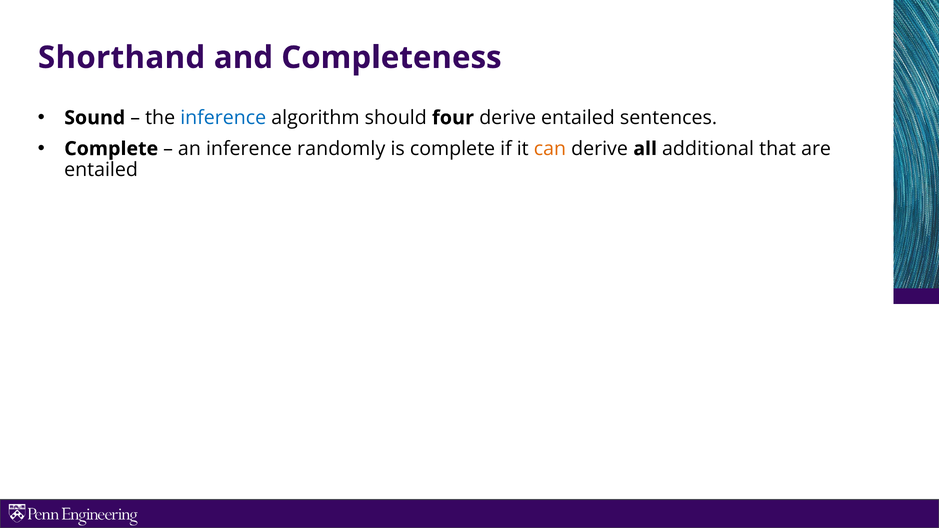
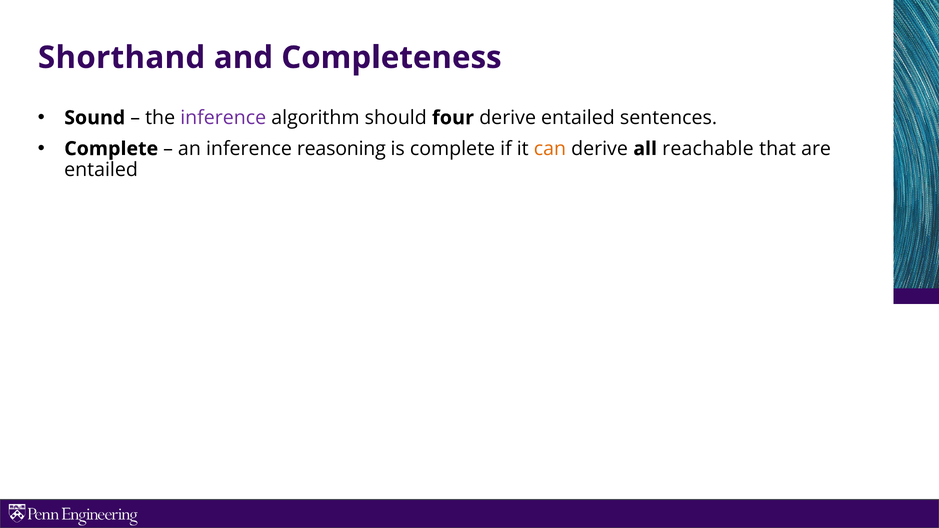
inference colour: blue -> purple (223, 118)
randomly: randomly -> reasoning (341, 149)
additional: additional -> reachable (708, 149)
